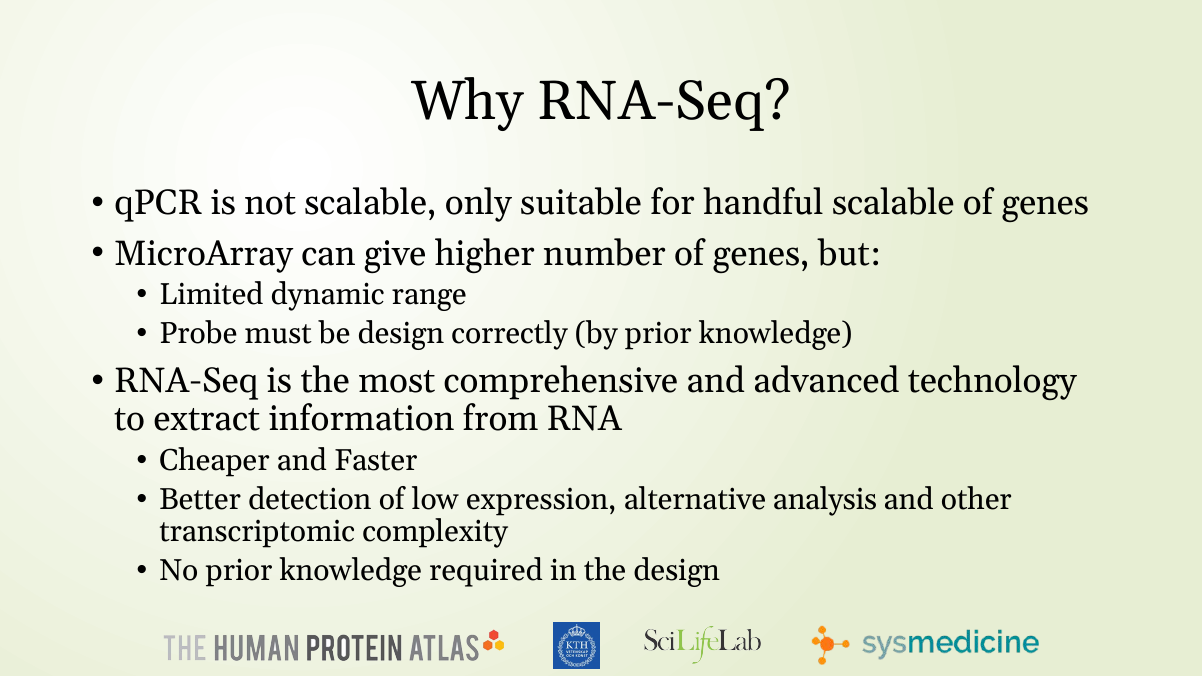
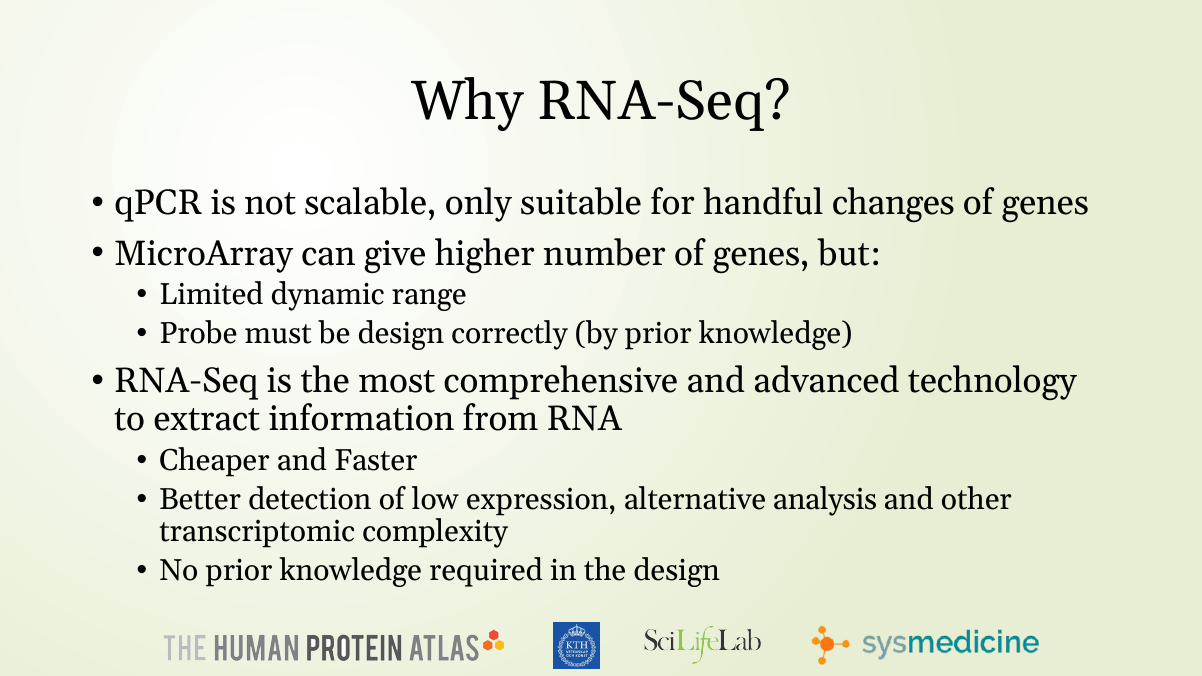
handful scalable: scalable -> changes (893, 203)
